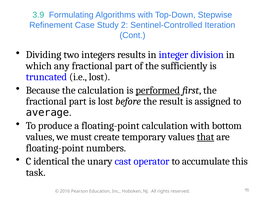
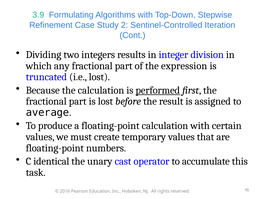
sufficiently: sufficiently -> expression (184, 66)
bottom: bottom -> certain (227, 126)
that underline: present -> none (206, 137)
